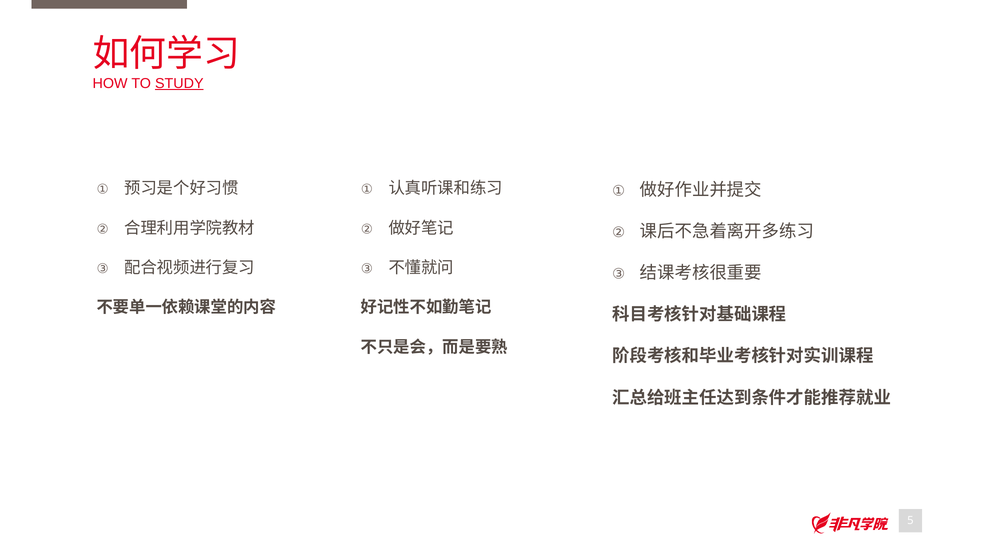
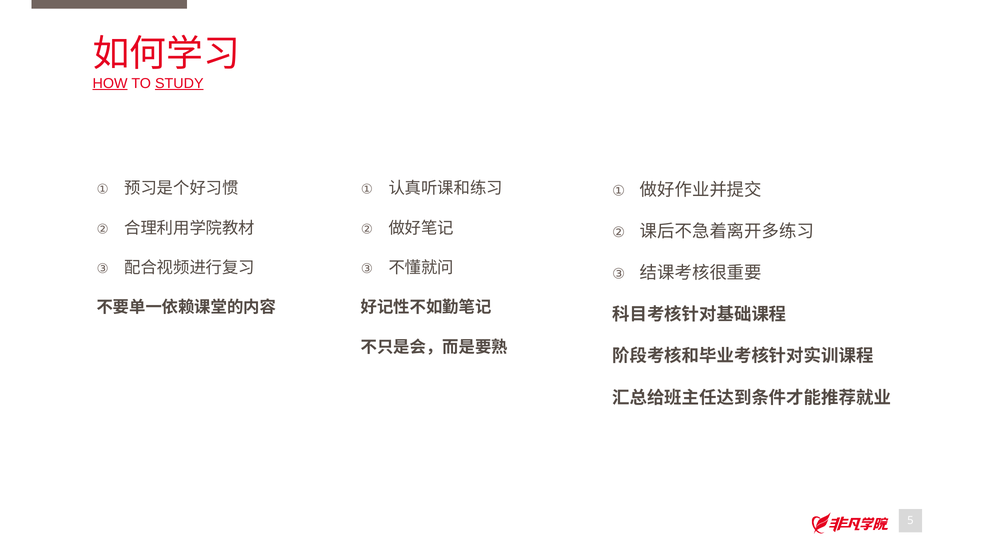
HOW underline: none -> present (110, 83)
